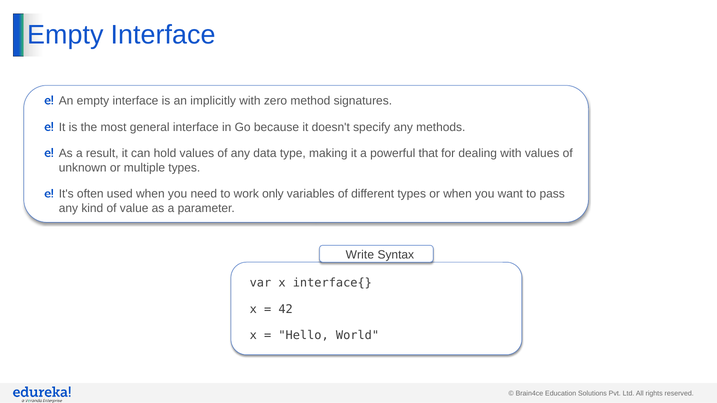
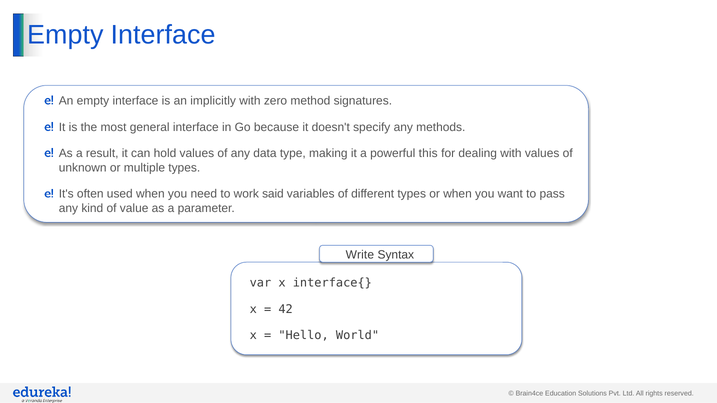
that: that -> this (428, 154)
only: only -> said (273, 194)
